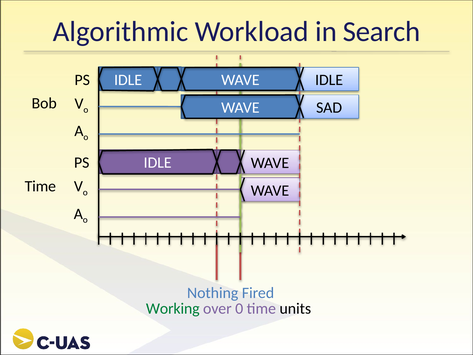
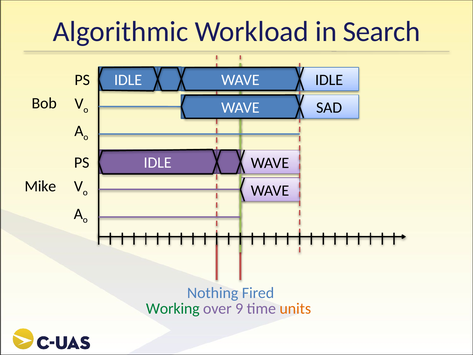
Time: Time -> Mike (40, 186)
0: 0 -> 9 (239, 308)
units colour: black -> orange (295, 308)
